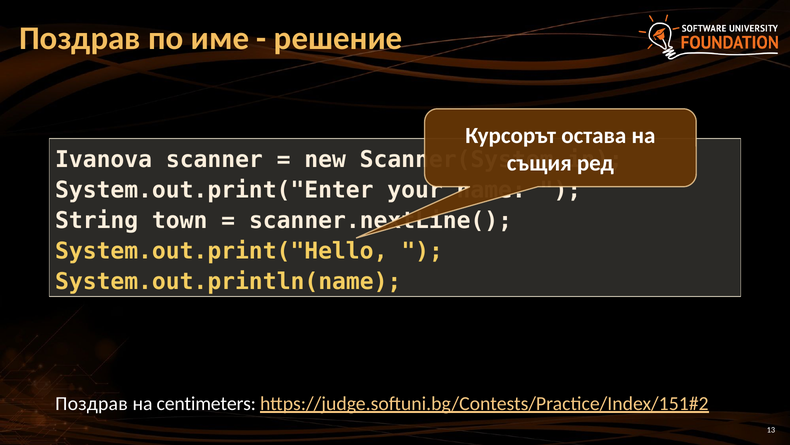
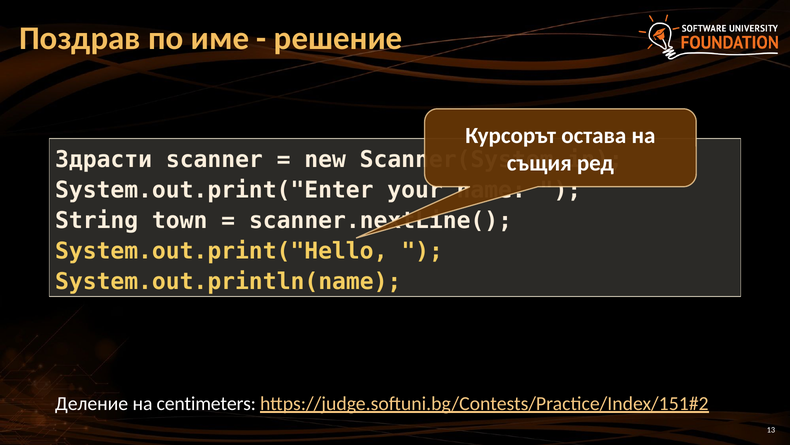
Ivanova: Ivanova -> Здрасти (104, 159)
Поздрав: Поздрав -> Деление (92, 403)
